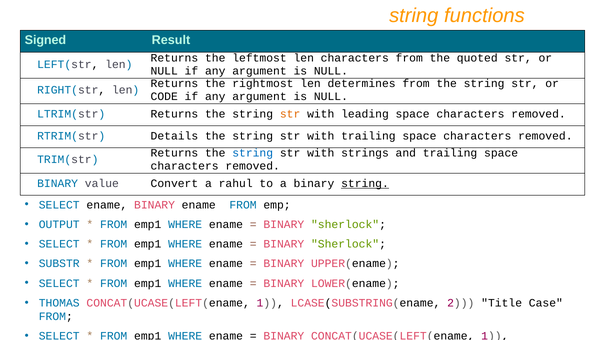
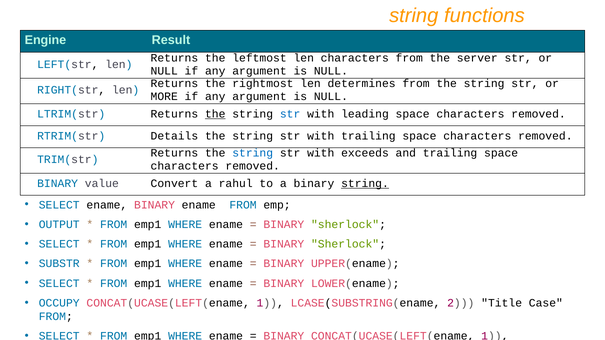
Signed: Signed -> Engine (45, 40)
quoted: quoted -> server (477, 58)
CODE: CODE -> MORE (164, 97)
the underline: none -> present (215, 114)
str colour: orange -> blue (290, 114)
strings: strings -> exceeds (365, 153)
THOMAS: THOMAS -> OCCUPY (59, 303)
